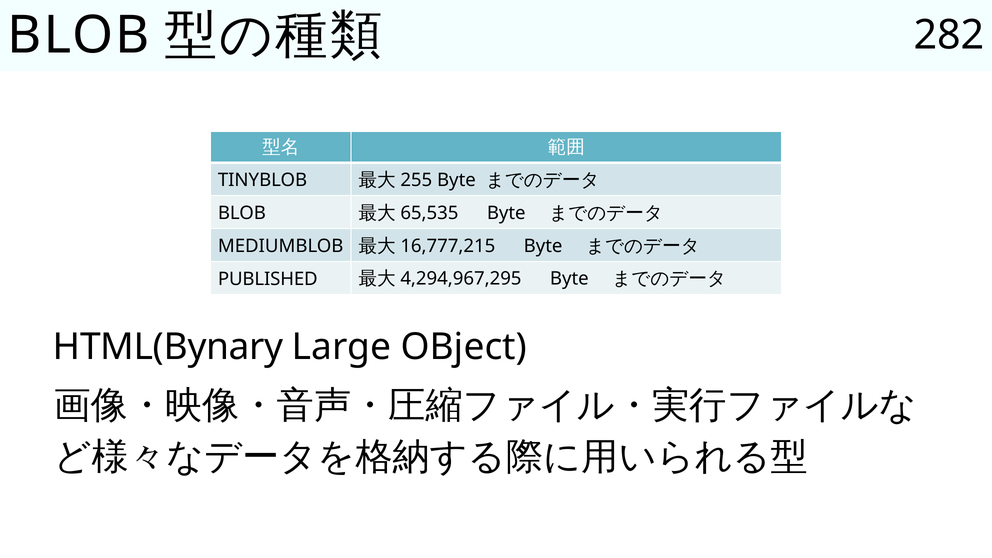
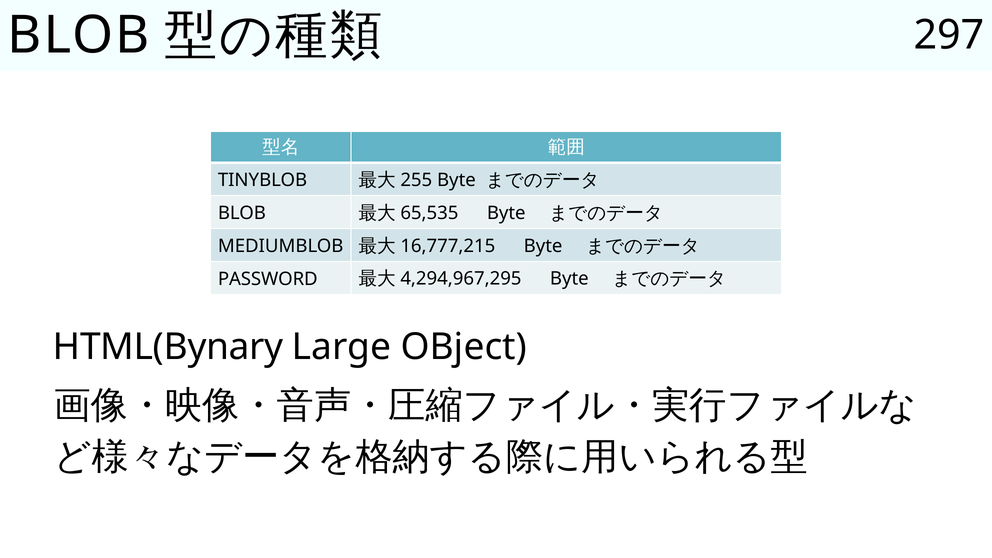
282: 282 -> 297 (949, 35)
PUBLISHED: PUBLISHED -> PASSWORD (268, 279)
